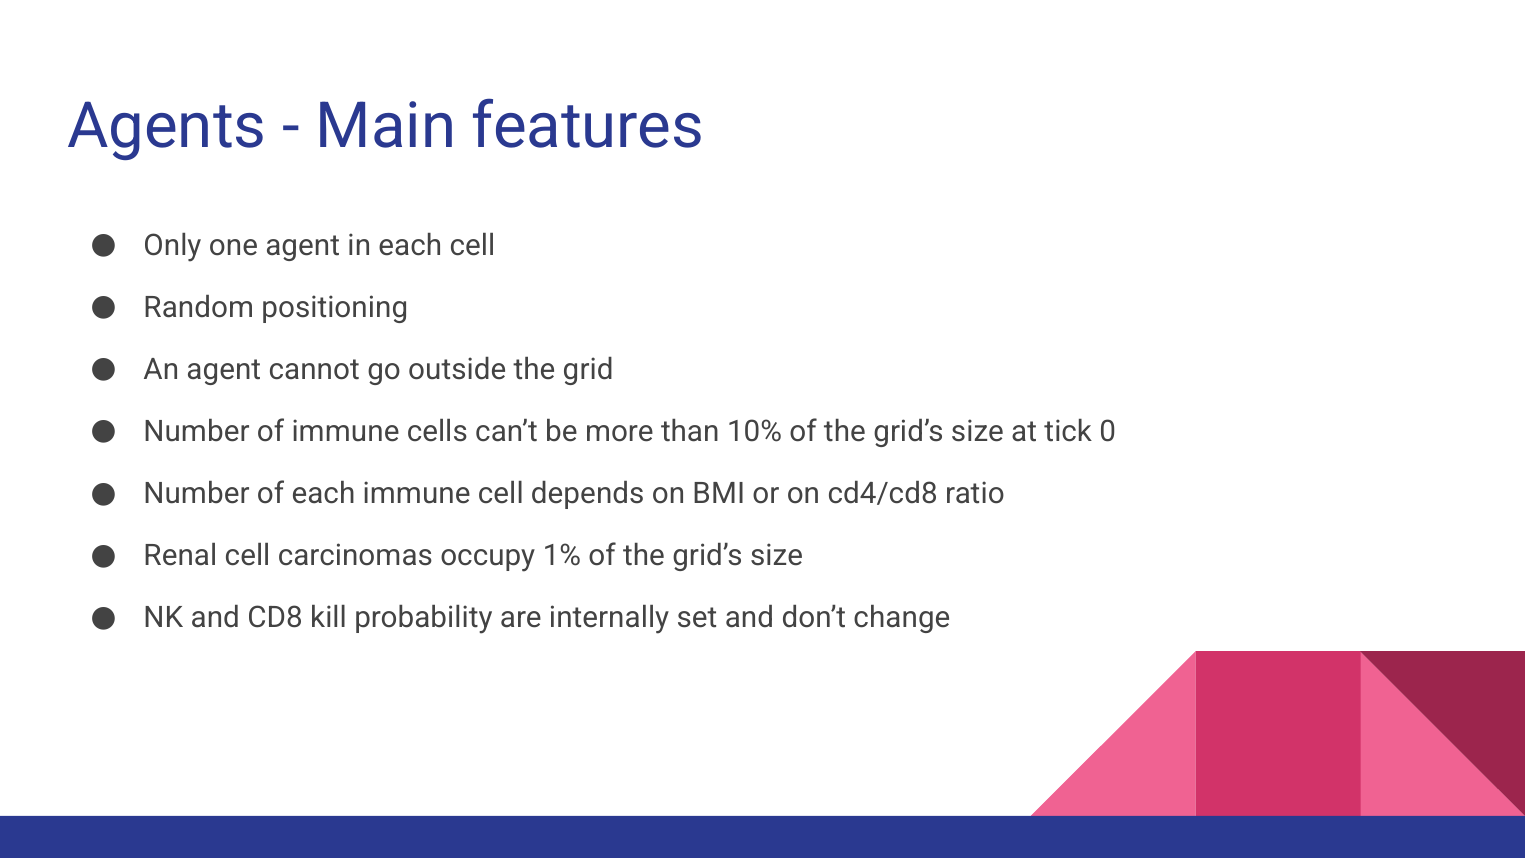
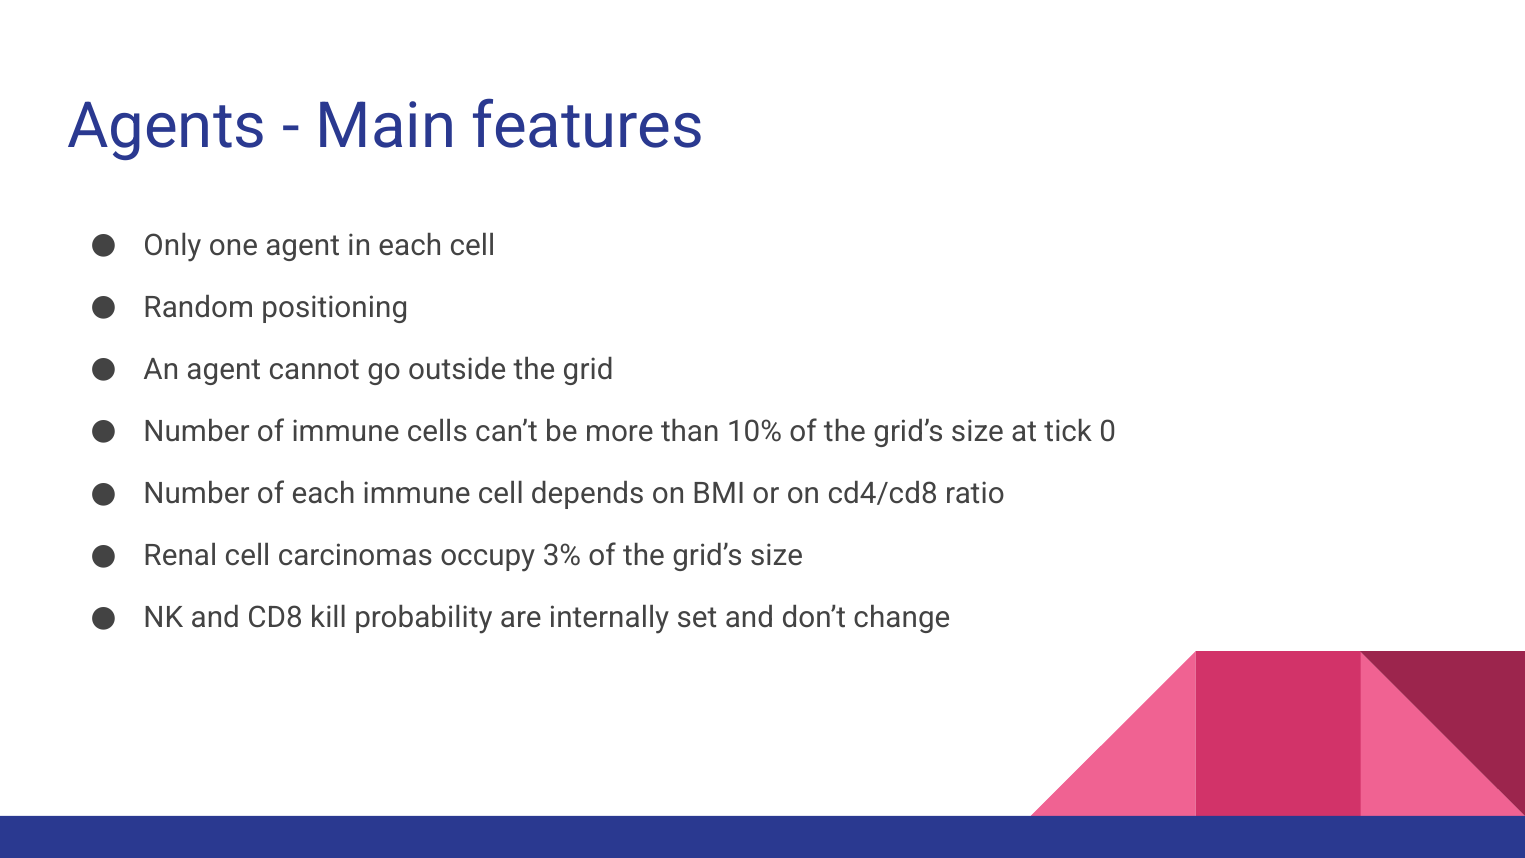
1%: 1% -> 3% (562, 556)
